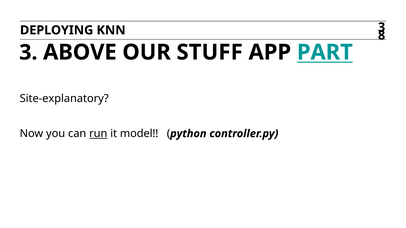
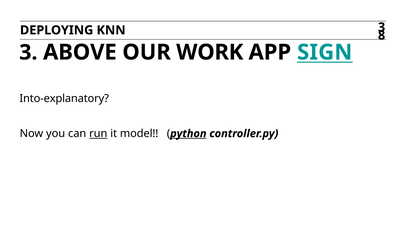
STUFF: STUFF -> WORK (210, 52)
PART: PART -> SIGN (325, 52)
Site-explanatory: Site-explanatory -> Into-explanatory (64, 99)
python underline: none -> present (188, 134)
